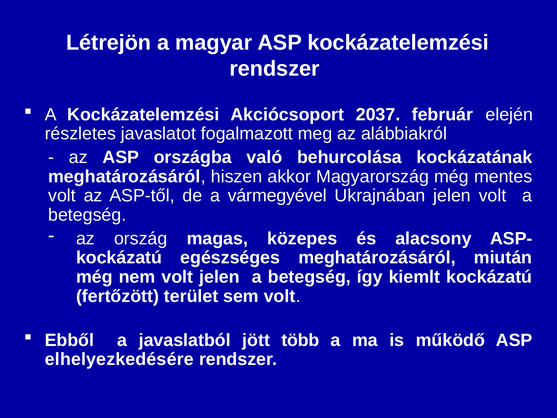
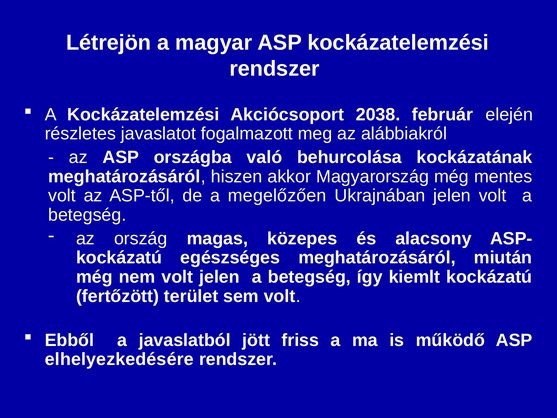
2037: 2037 -> 2038 (378, 114)
vármegyével: vármegyével -> megelőzően (277, 196)
több: több -> friss (300, 340)
